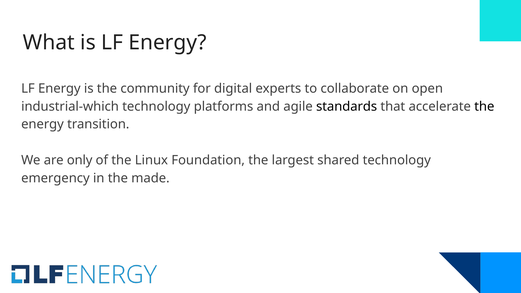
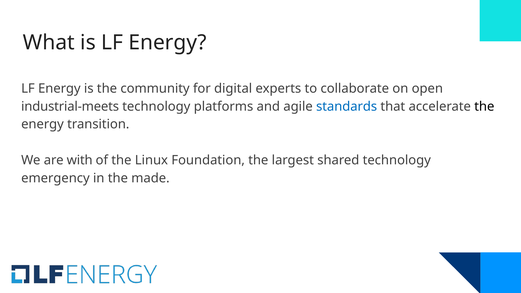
industrial-which: industrial-which -> industrial-meets (70, 106)
standards colour: black -> blue (347, 106)
only: only -> with (80, 160)
